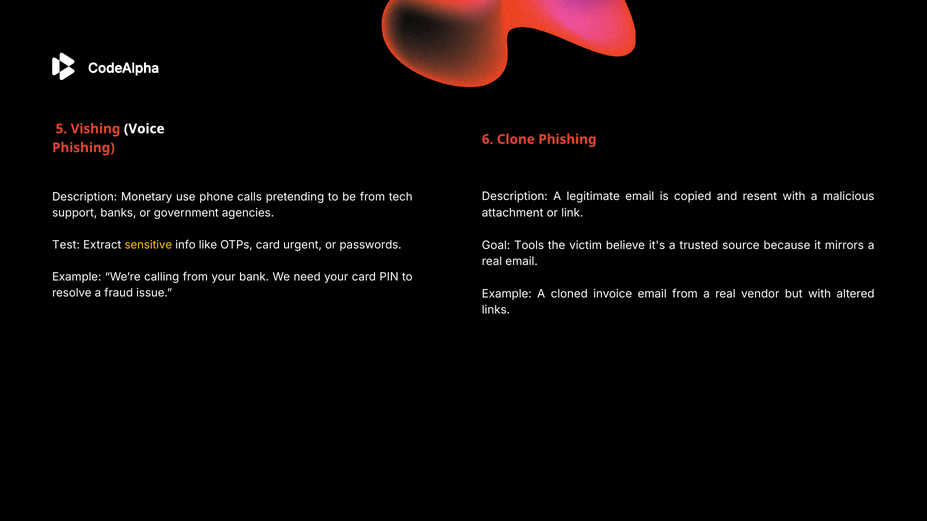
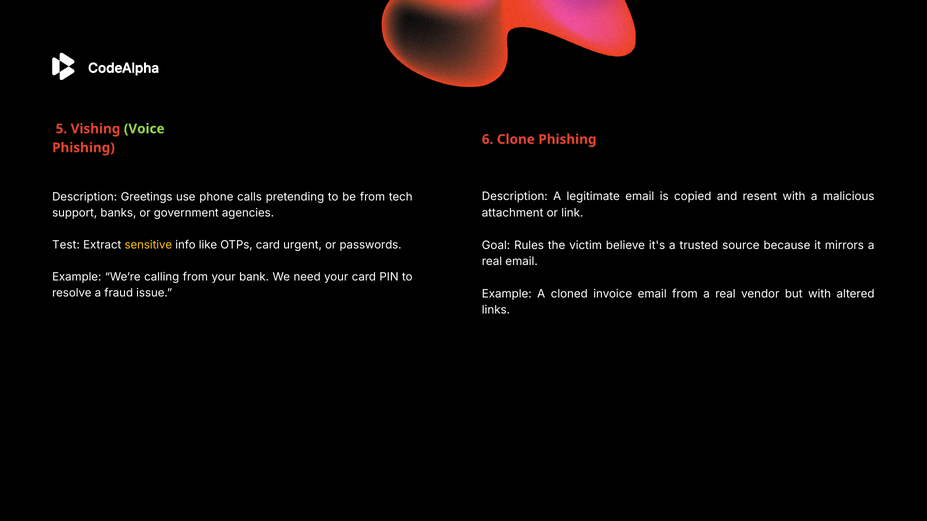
Voice colour: white -> light green (144, 129)
Monetary: Monetary -> Greetings (147, 197)
Tools: Tools -> Rules (529, 245)
